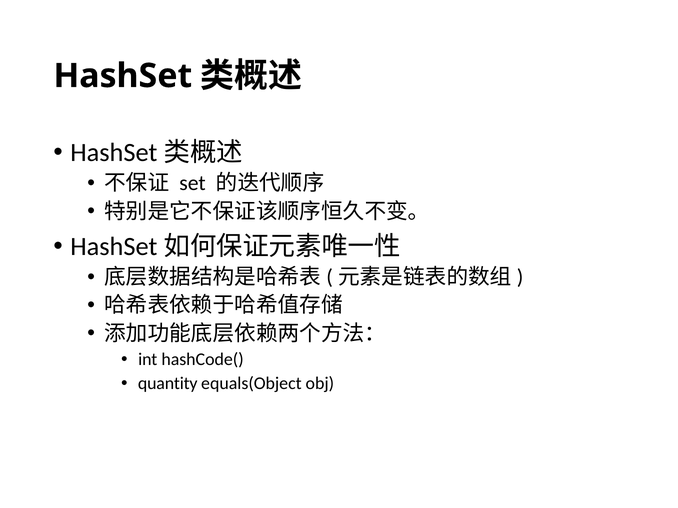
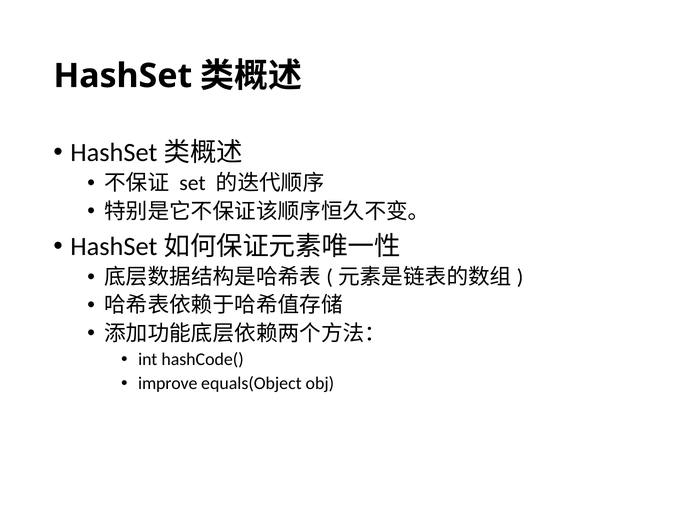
quantity: quantity -> improve (168, 384)
